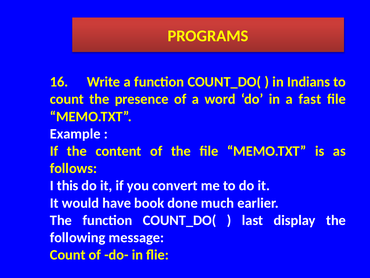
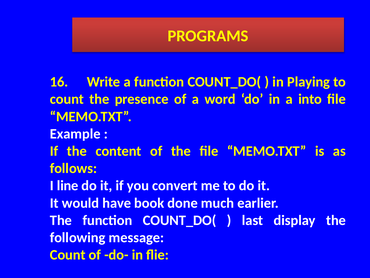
Indians: Indians -> Playing (309, 82)
fast: fast -> into (310, 99)
this: this -> line (68, 185)
